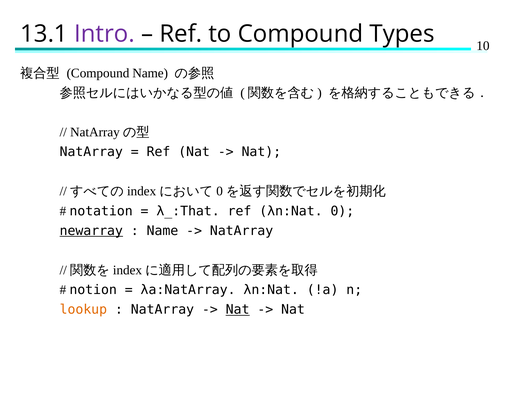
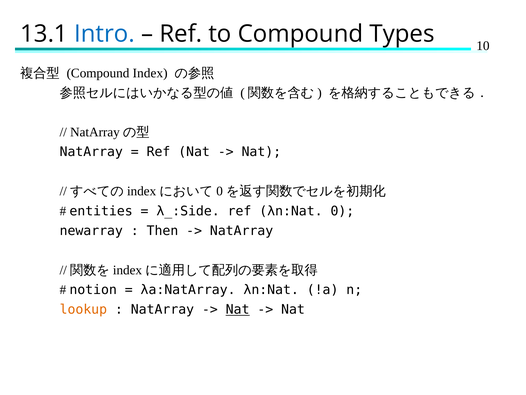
Intro colour: purple -> blue (104, 34)
Compound Name: Name -> Index (150, 73)
notation: notation -> entities (101, 211)
λ_:That: λ_:That -> λ_:Side (188, 211)
newarray underline: present -> none (91, 230)
Name: Name -> Then (162, 230)
